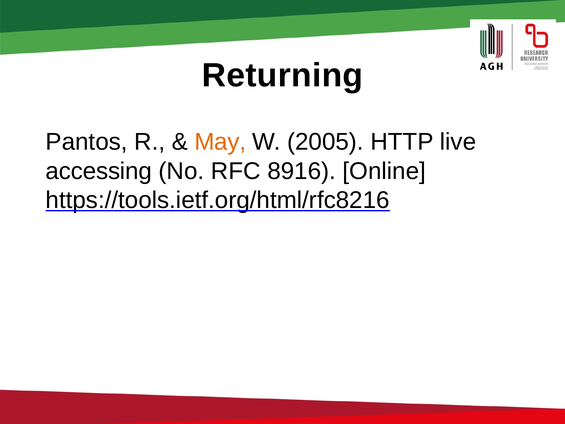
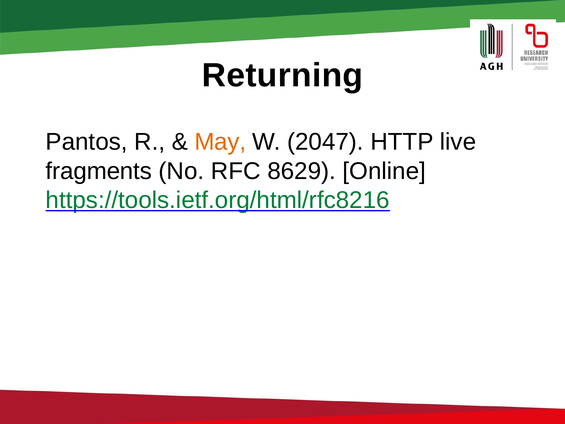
2005: 2005 -> 2047 (325, 142)
accessing: accessing -> fragments (99, 171)
8916: 8916 -> 8629 (302, 171)
https://tools.ietf.org/html/rfc8216 colour: black -> green (218, 200)
